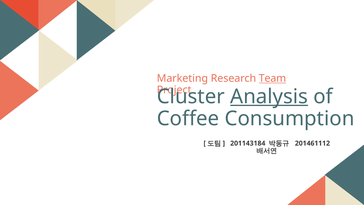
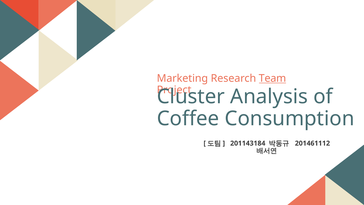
Analysis underline: present -> none (269, 96)
